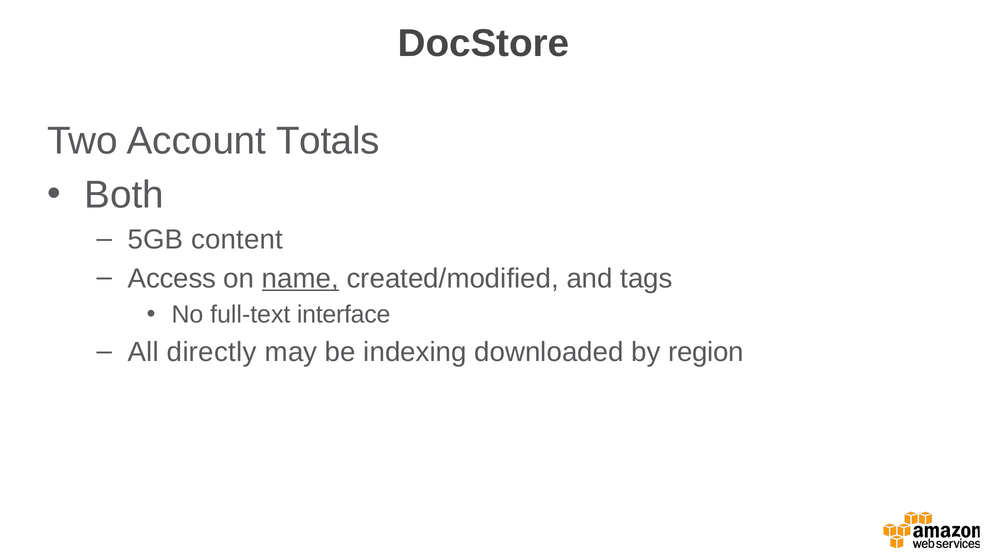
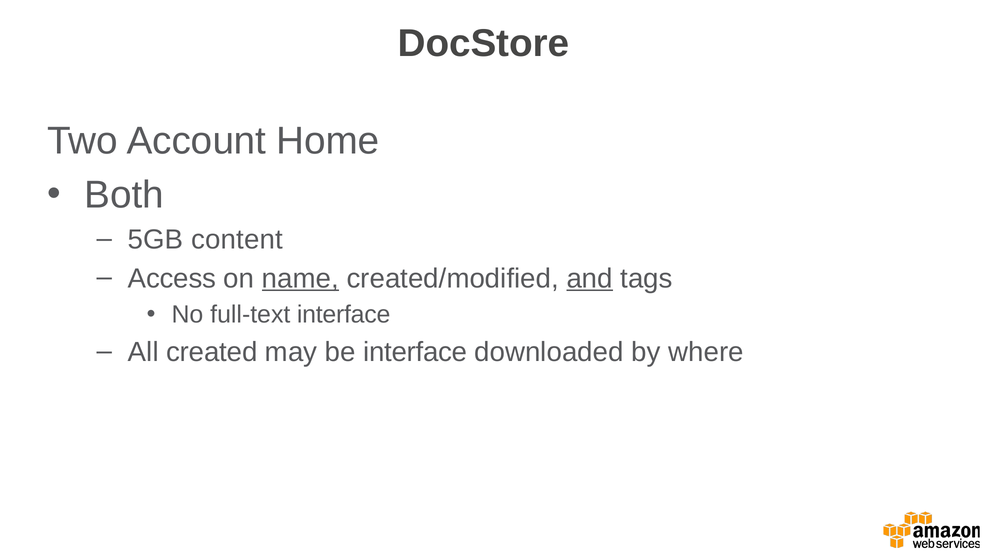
Totals: Totals -> Home (328, 141)
and underline: none -> present (590, 279)
directly: directly -> created (212, 352)
be indexing: indexing -> interface (415, 352)
region: region -> where (706, 352)
